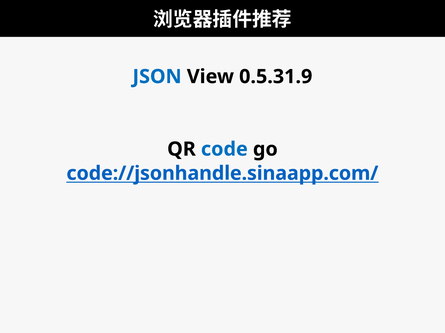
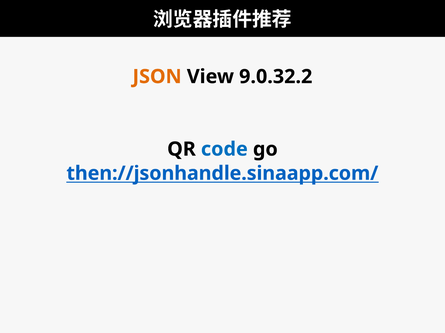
JSON colour: blue -> orange (157, 77)
0.5.31.9: 0.5.31.9 -> 9.0.32.2 (276, 77)
code://jsonhandle.sinaapp.com/: code://jsonhandle.sinaapp.com/ -> then://jsonhandle.sinaapp.com/ (222, 174)
